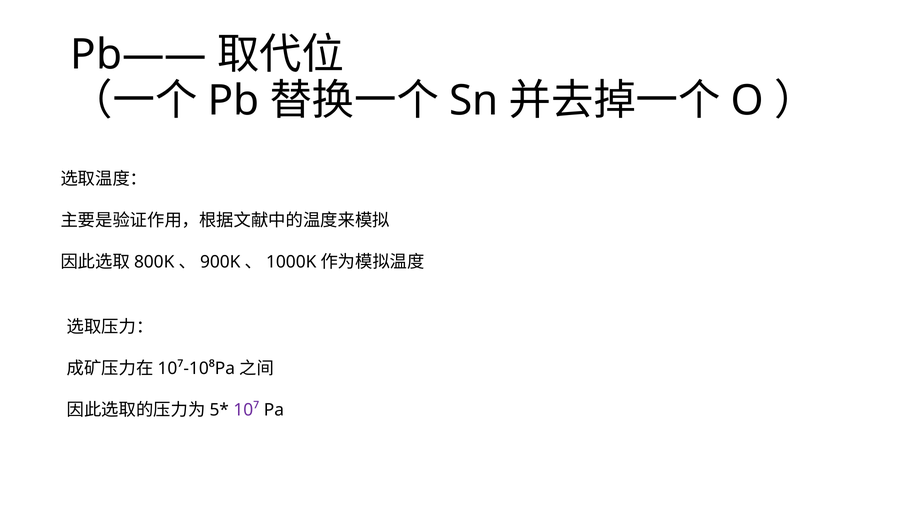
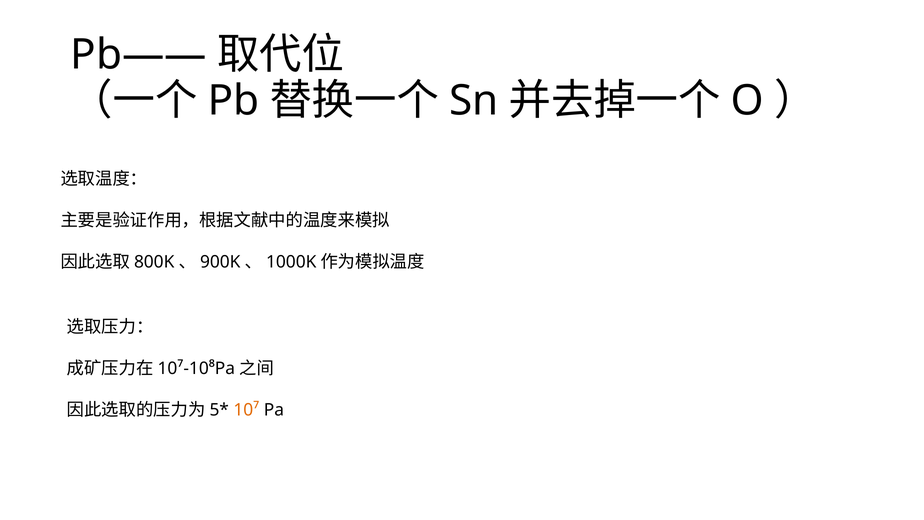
10⁷ colour: purple -> orange (246, 410)
